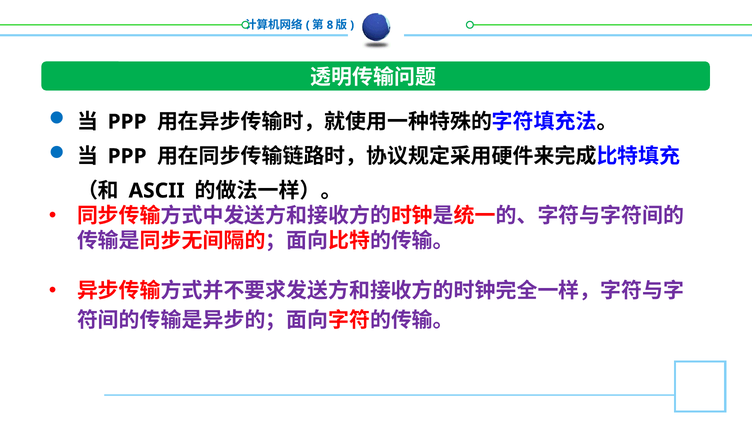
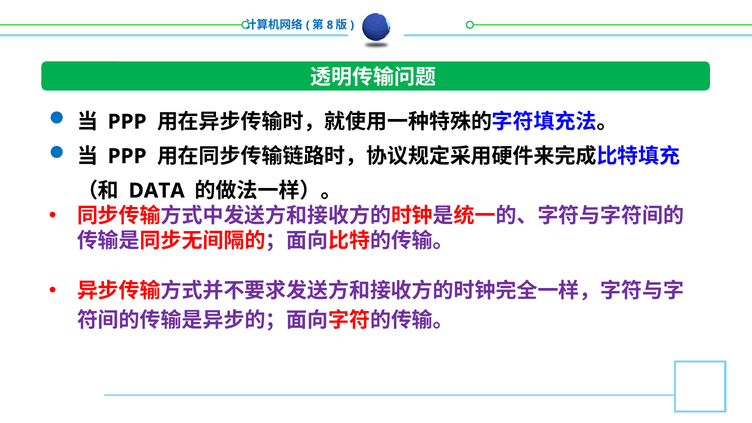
ASCII: ASCII -> DATA (157, 191)
